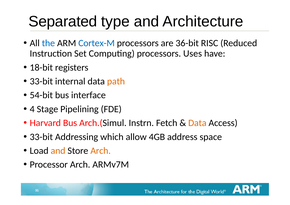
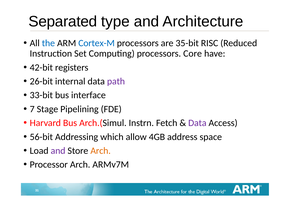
36-bit: 36-bit -> 35-bit (187, 43)
Uses: Uses -> Core (193, 54)
18-bit: 18-bit -> 42-bit (41, 67)
33-bit: 33-bit -> 26-bit (41, 81)
path colour: orange -> purple (116, 81)
54-bit: 54-bit -> 33-bit (41, 95)
4: 4 -> 7 (32, 109)
Data colour: orange -> purple (197, 123)
33-bit: 33-bit -> 56-bit (41, 137)
and colour: orange -> purple (58, 151)
